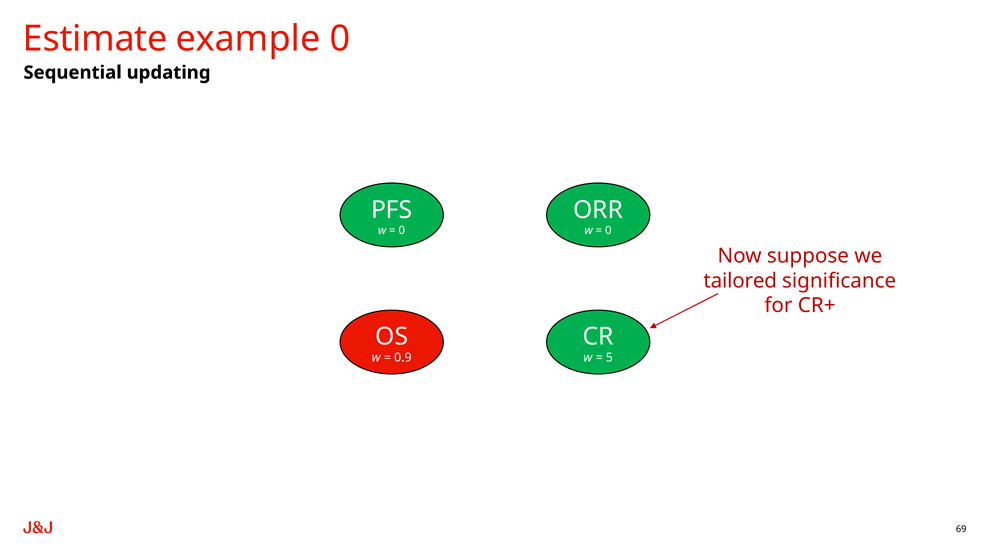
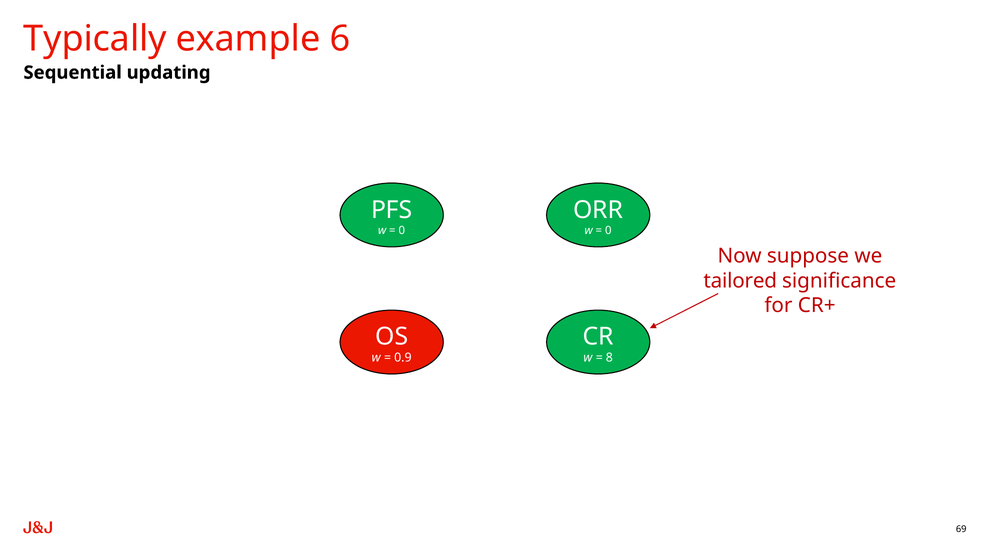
Estimate: Estimate -> Typically (95, 39)
example 0: 0 -> 6 (340, 39)
5: 5 -> 8 (609, 358)
